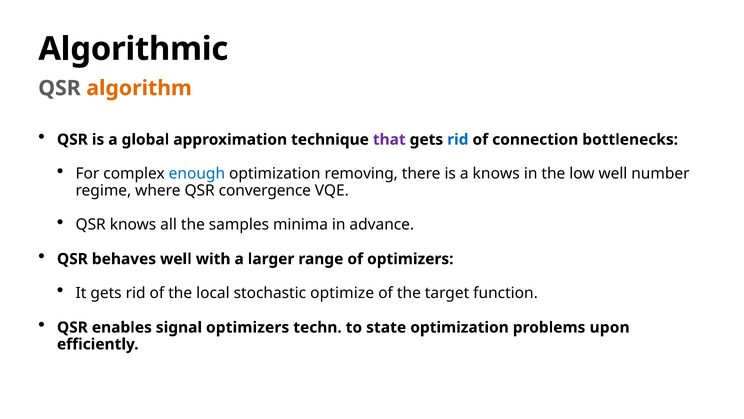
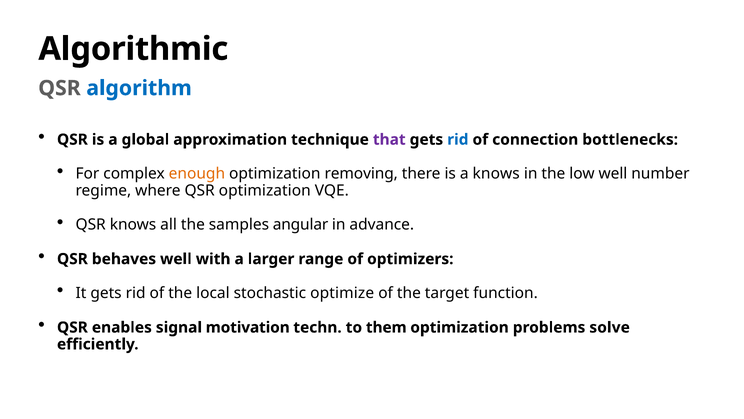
algorithm colour: orange -> blue (139, 88)
enough colour: blue -> orange (197, 174)
QSR convergence: convergence -> optimization (265, 190)
minima: minima -> angular (301, 225)
signal optimizers: optimizers -> motivation (248, 327)
state: state -> them (386, 327)
upon: upon -> solve (610, 327)
